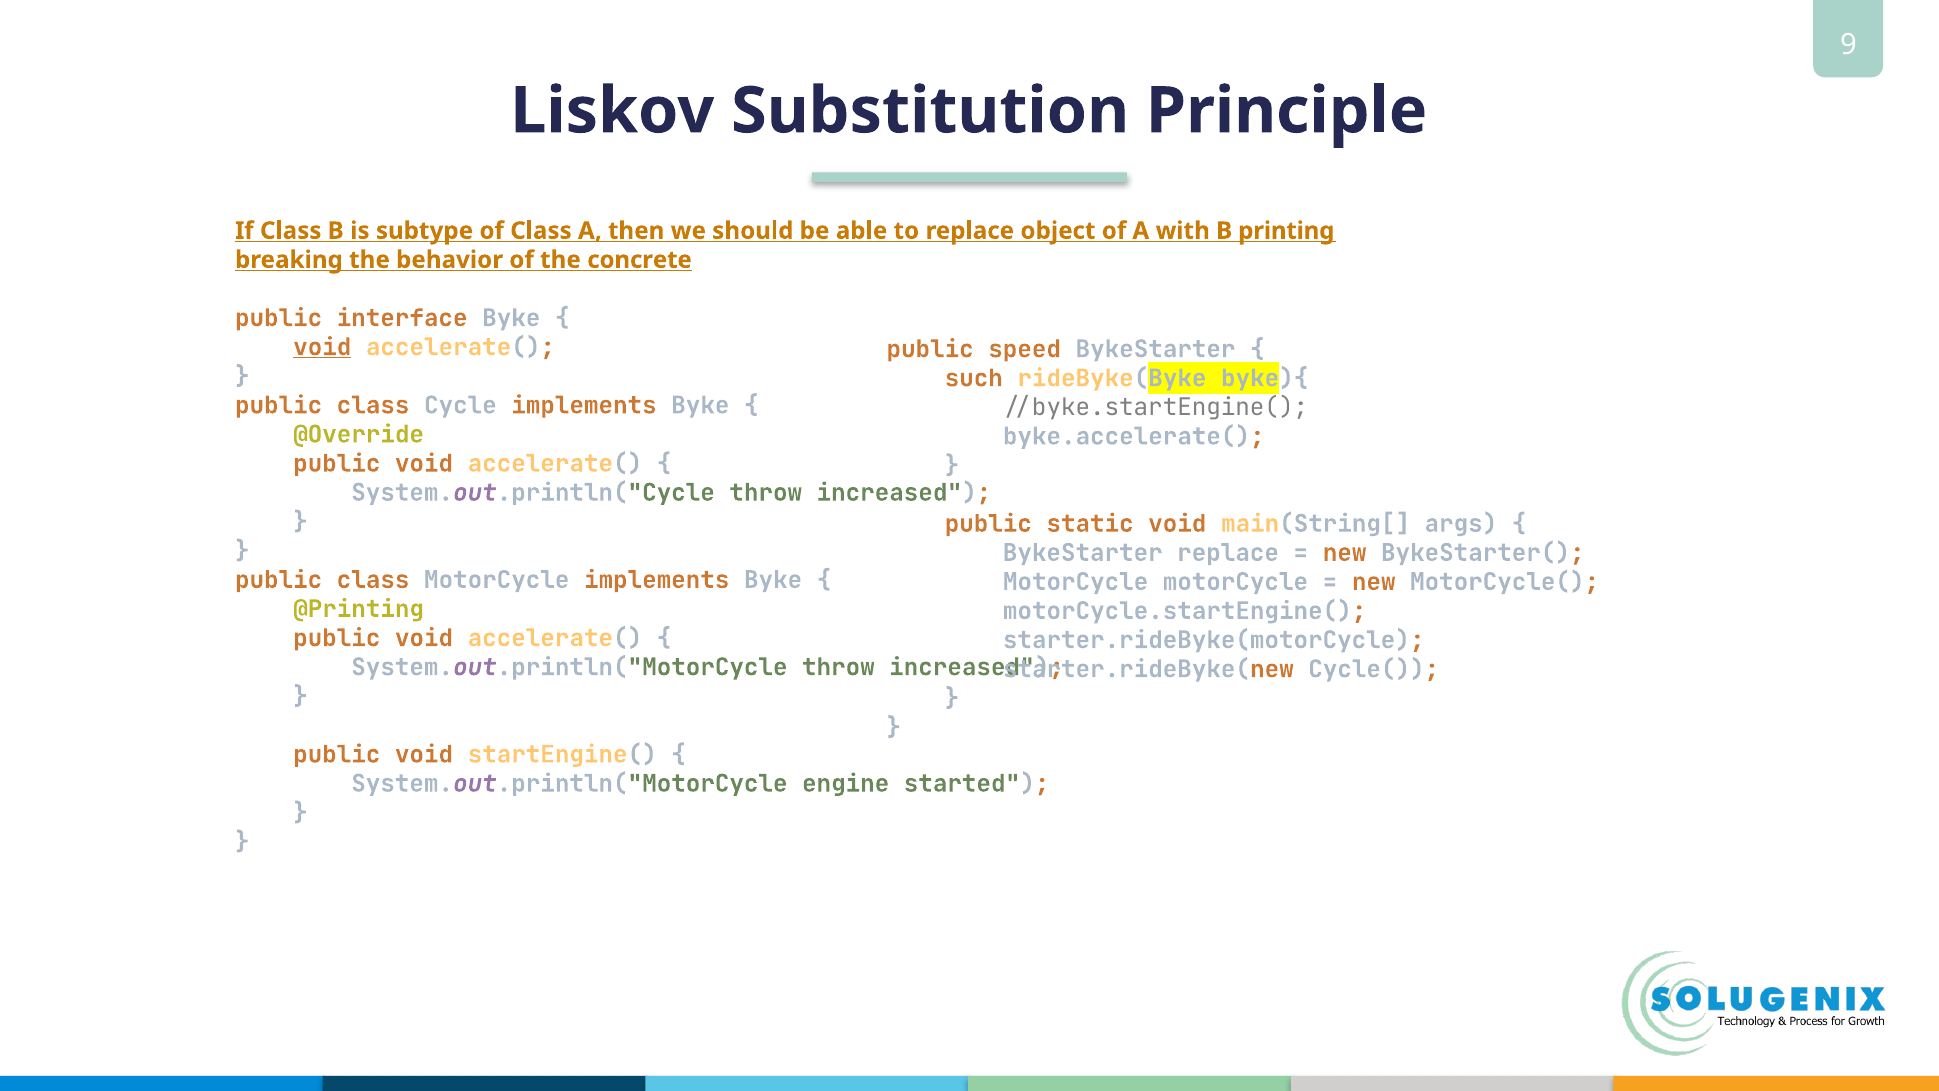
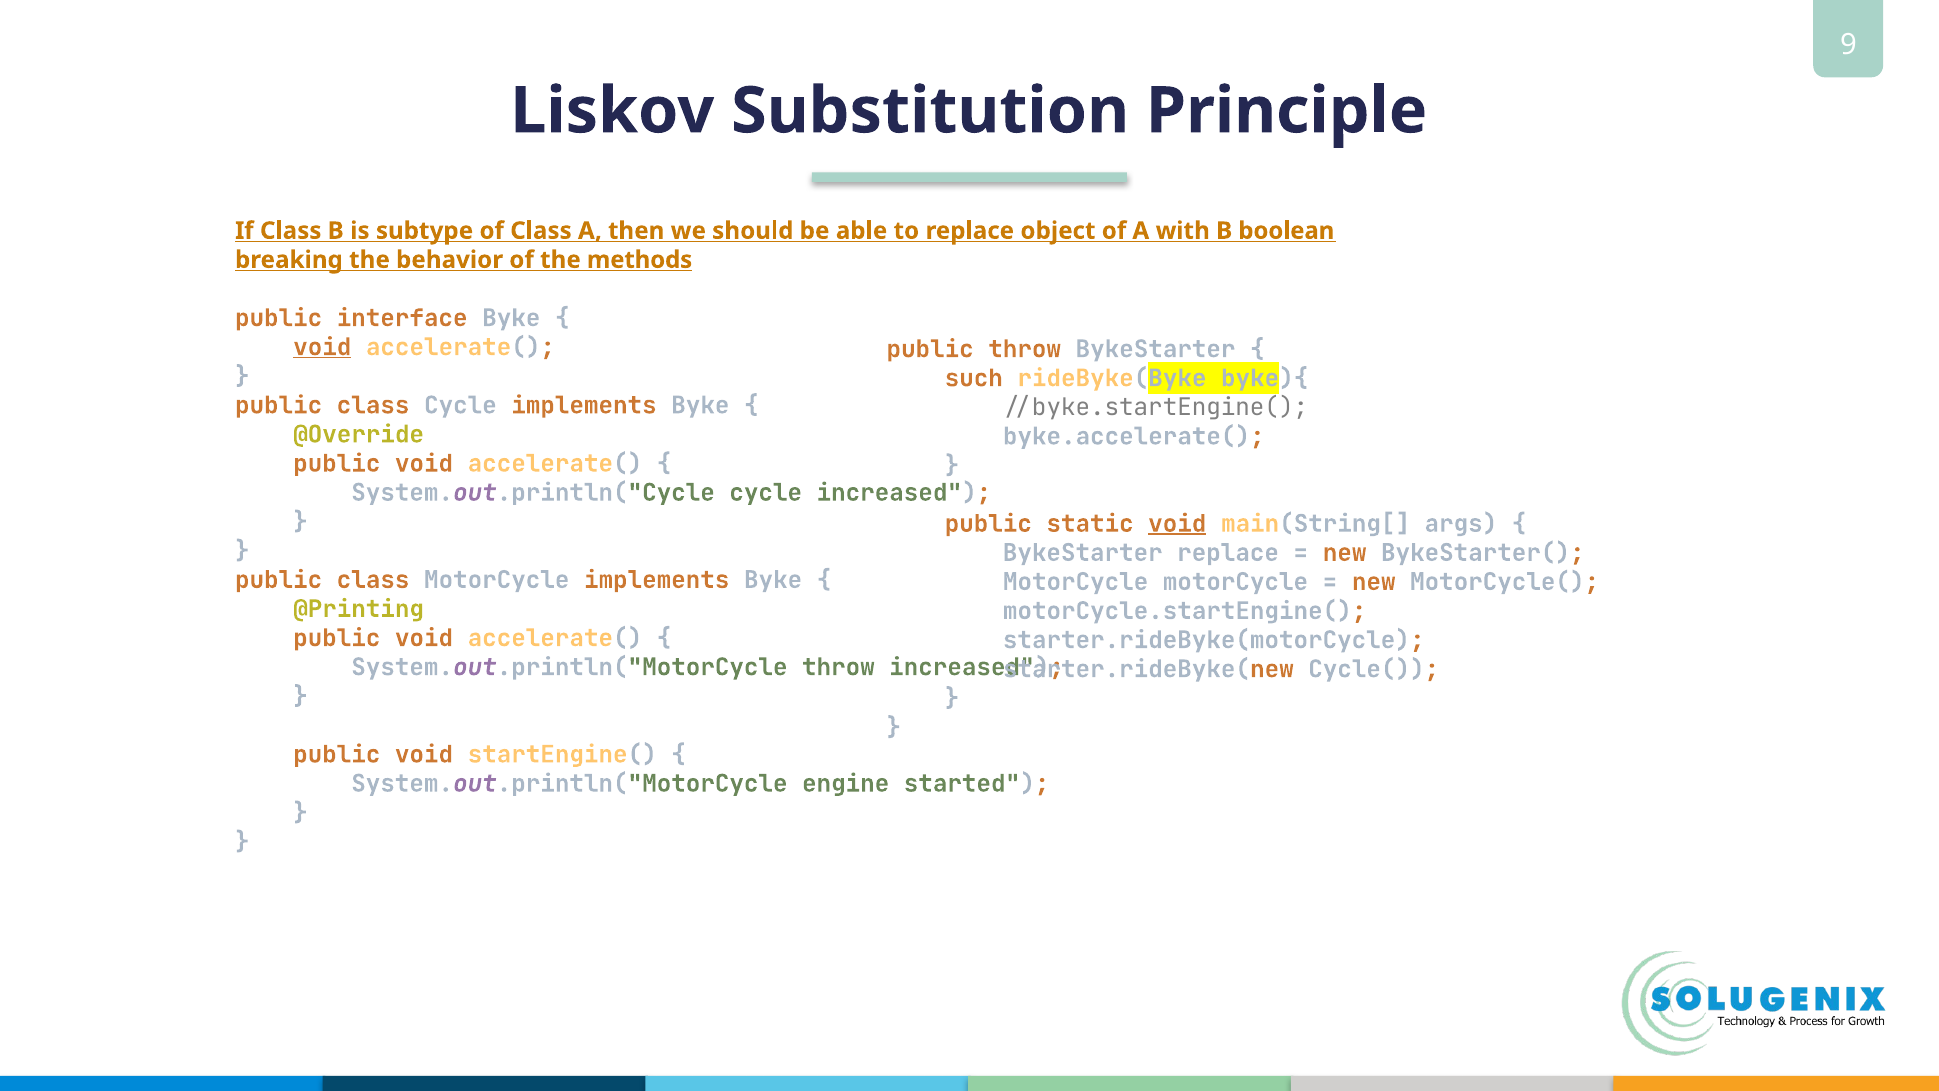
printing: printing -> boolean (1286, 231)
concrete: concrete -> methods (640, 260)
public speed: speed -> throw (1025, 349)
System.out.println("Cycle throw: throw -> cycle (766, 492)
void underline: none -> present (1177, 524)
